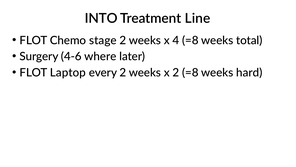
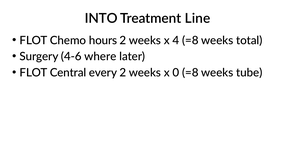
stage: stage -> hours (103, 40)
Laptop: Laptop -> Central (68, 73)
x 2: 2 -> 0 (176, 73)
hard: hard -> tube (249, 73)
